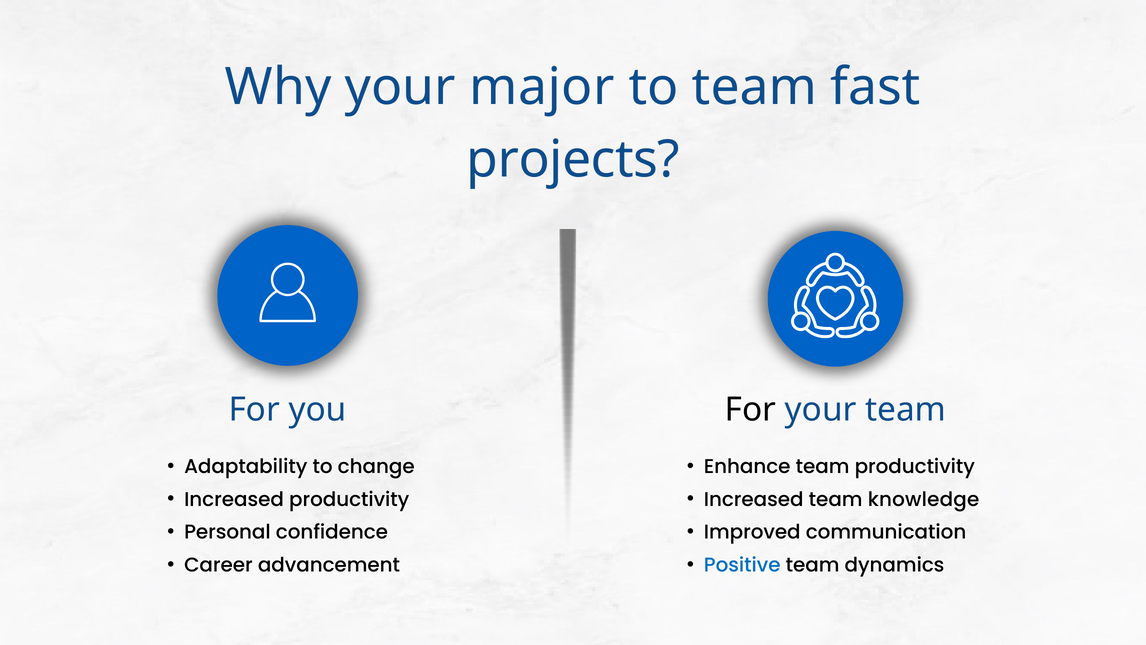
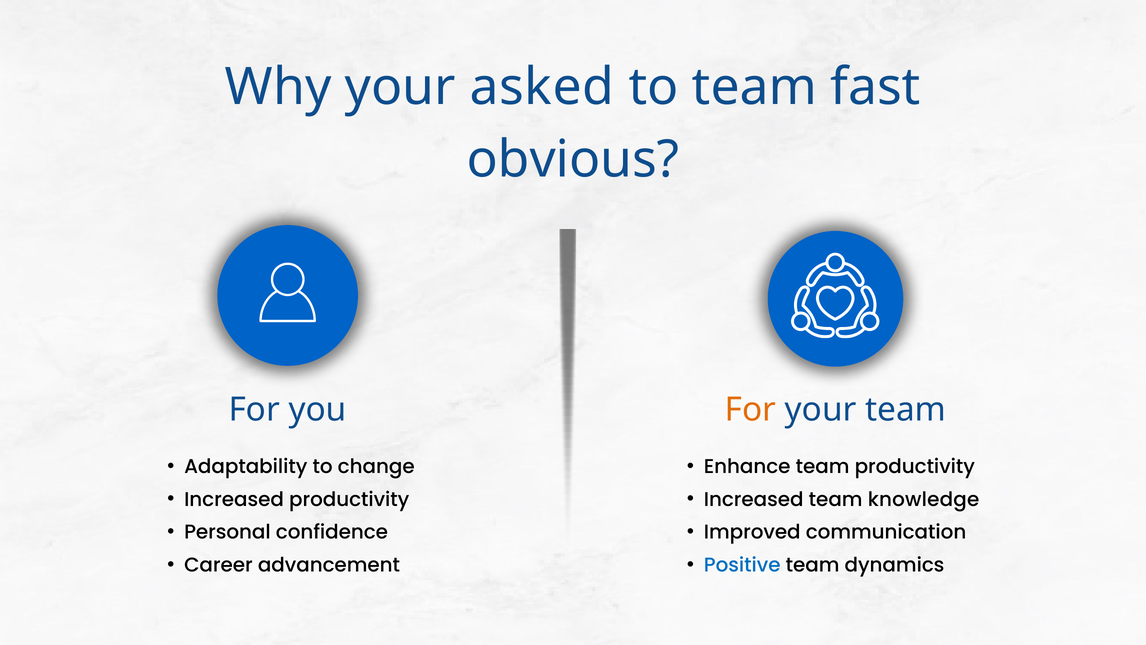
major: major -> asked (542, 87)
projects: projects -> obvious (573, 159)
For colour: black -> orange (750, 409)
